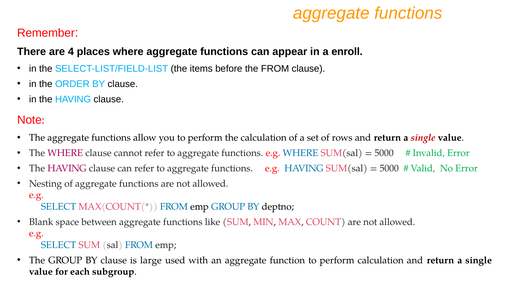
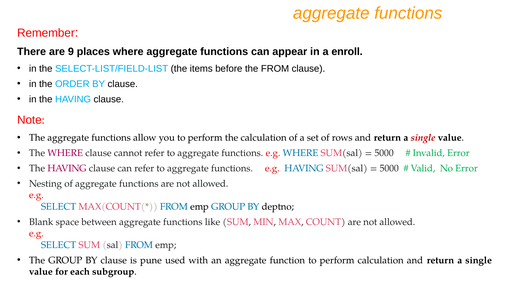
4: 4 -> 9 (71, 51)
large: large -> pune (151, 260)
